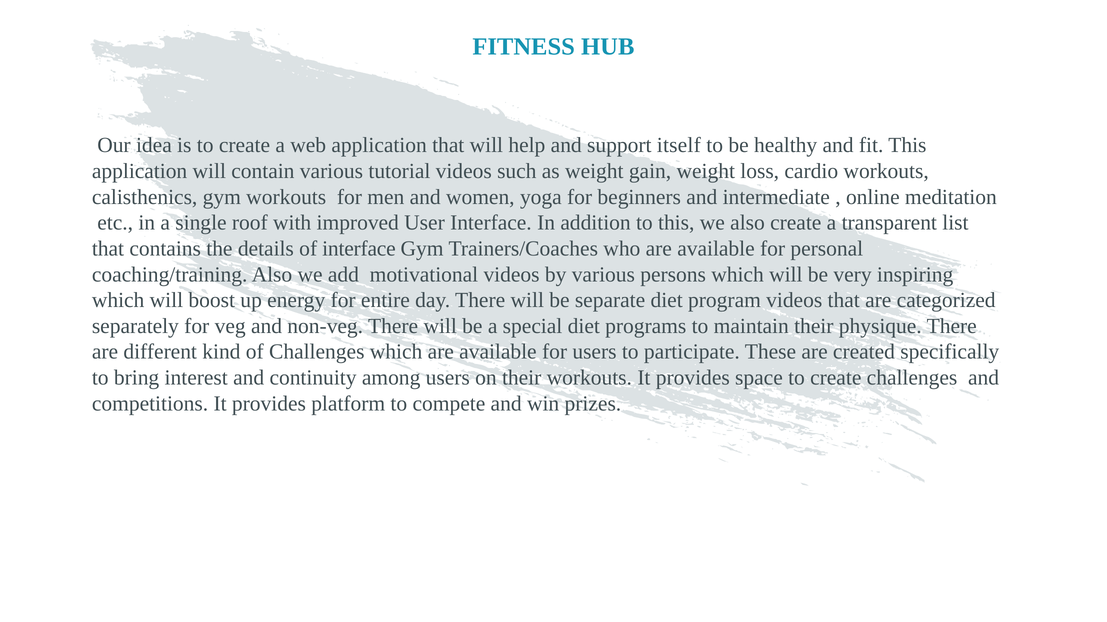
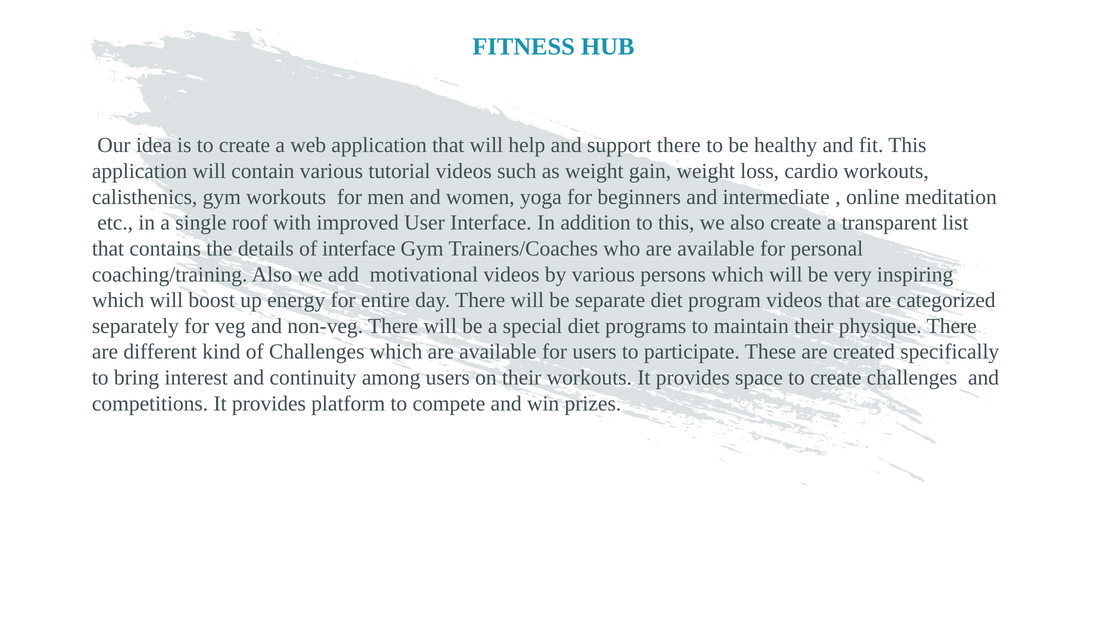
support itself: itself -> there (679, 145)
